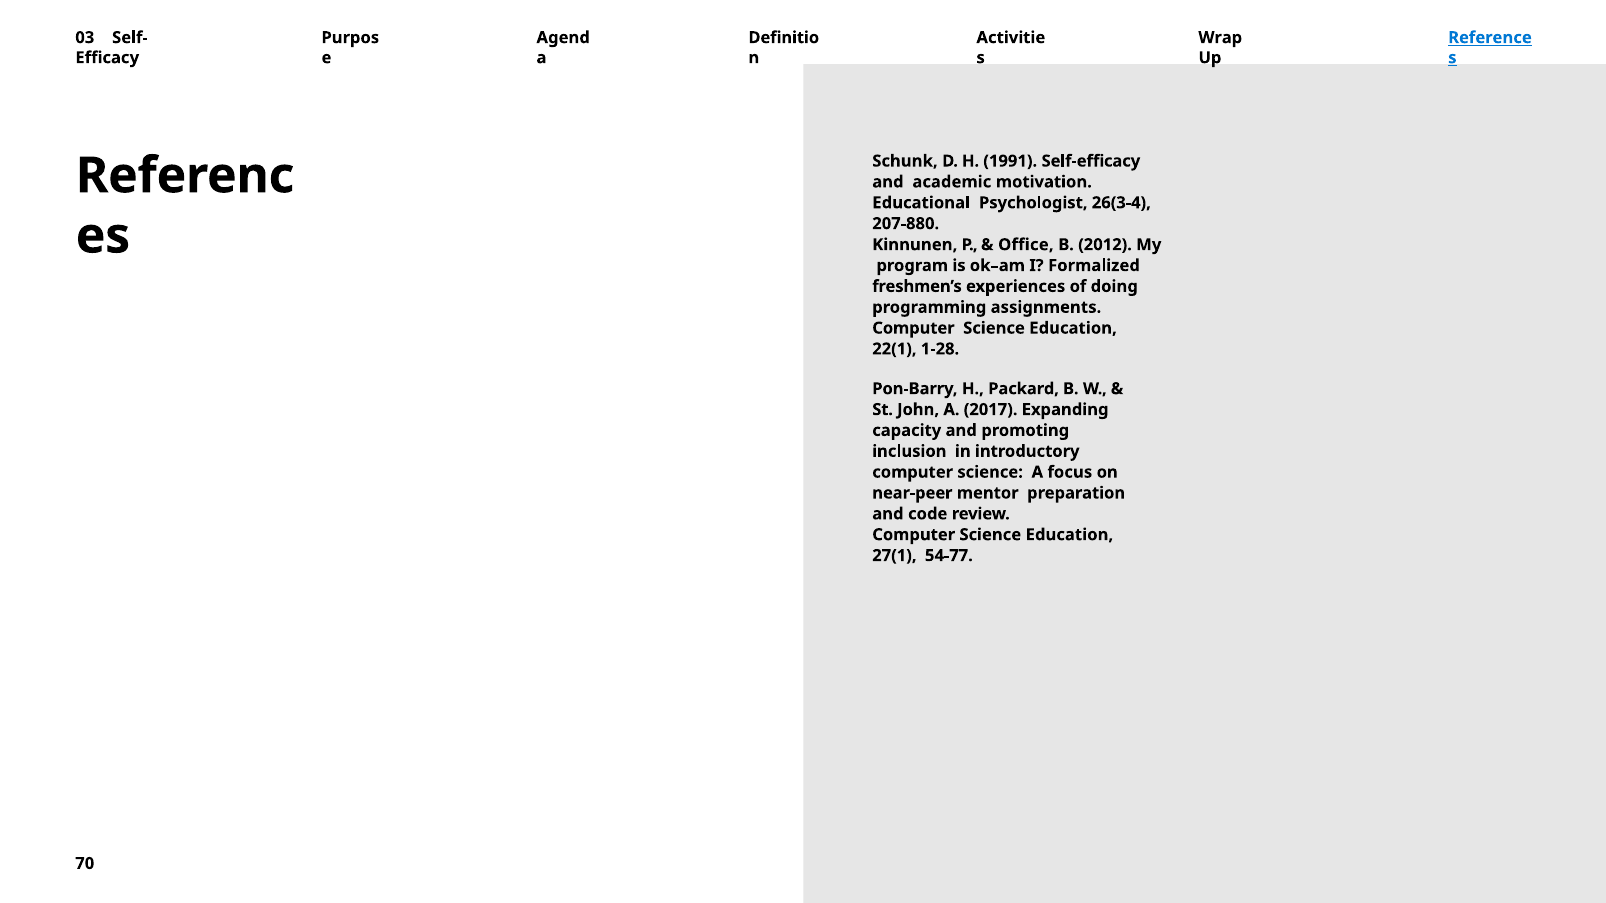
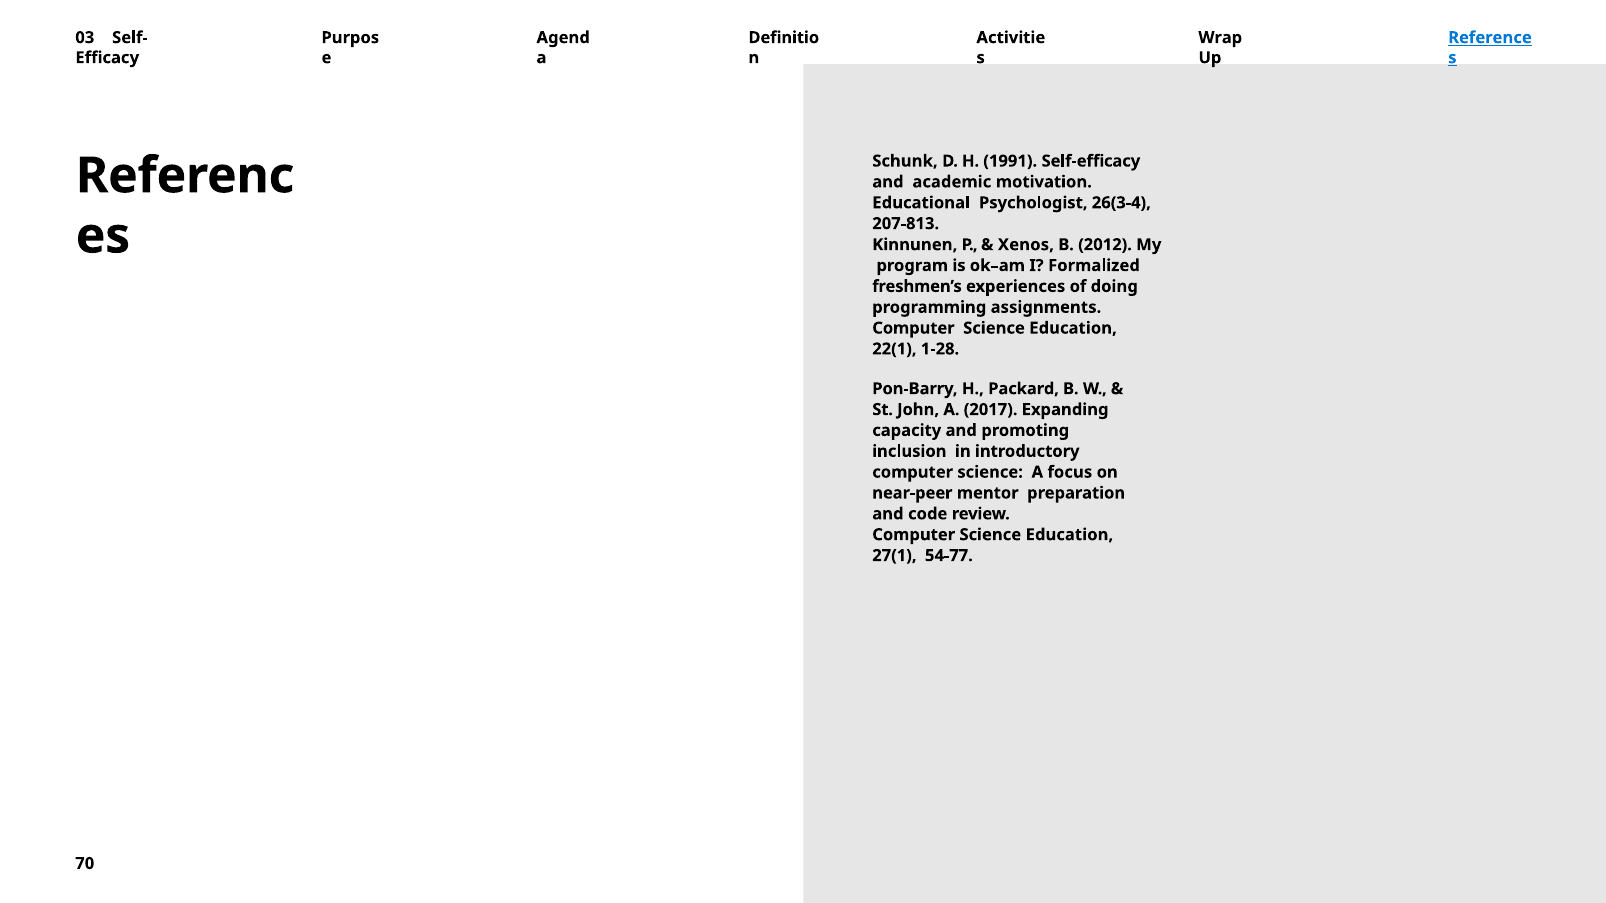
207-880: 207-880 -> 207-813 (906, 224)
Office: Office -> Xenos (1026, 245)
